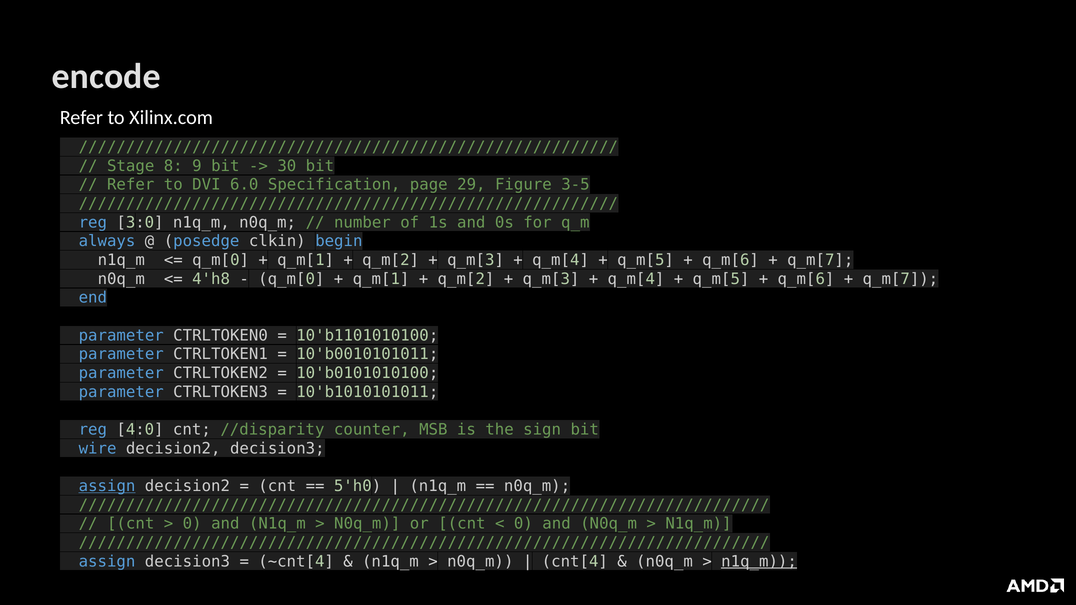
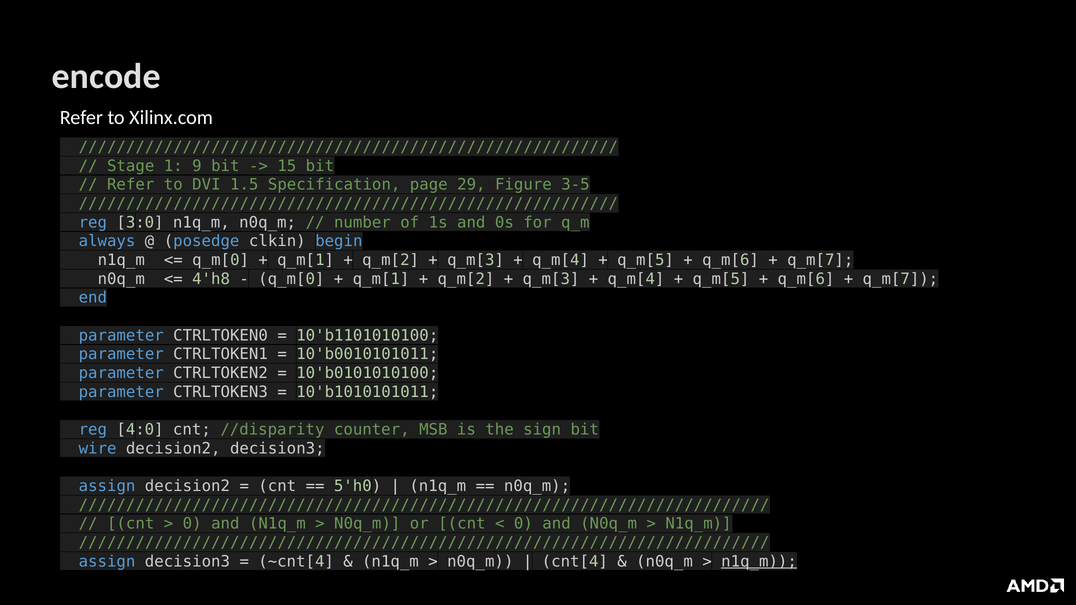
8: 8 -> 1 (173, 166)
30: 30 -> 15 (287, 166)
6.0: 6.0 -> 1.5 (244, 185)
assign underline: present -> none (107, 486)
